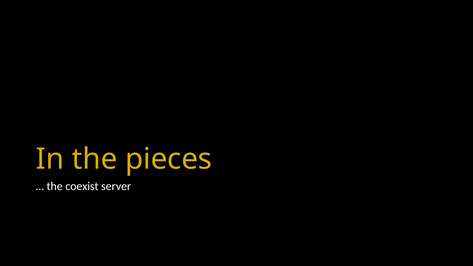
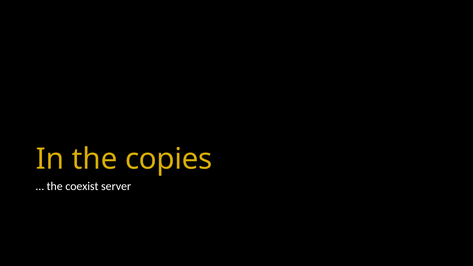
pieces: pieces -> copies (169, 159)
